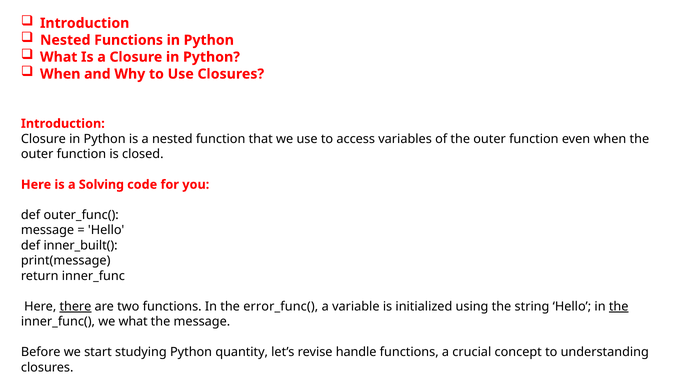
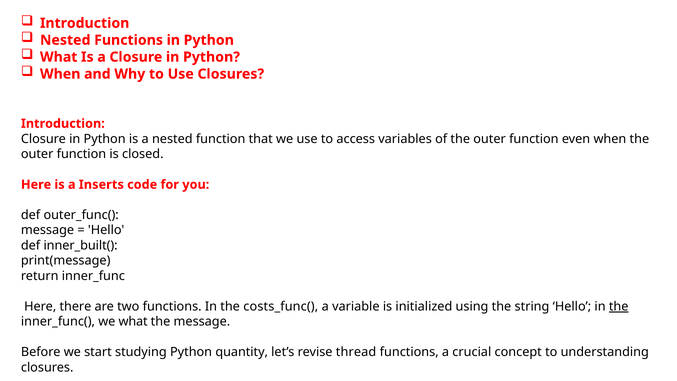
Solving: Solving -> Inserts (101, 184)
there underline: present -> none (75, 306)
error_func(: error_func( -> costs_func( (281, 306)
handle: handle -> thread (356, 352)
